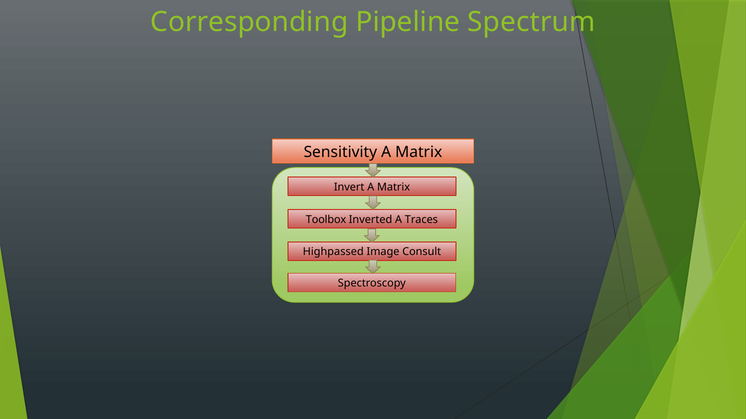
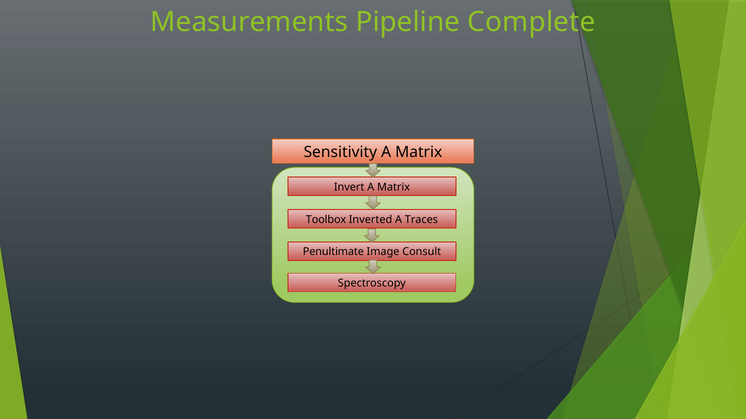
Corresponding: Corresponding -> Measurements (249, 22)
Spectrum: Spectrum -> Complete (531, 22)
Highpassed: Highpassed -> Penultimate (333, 252)
